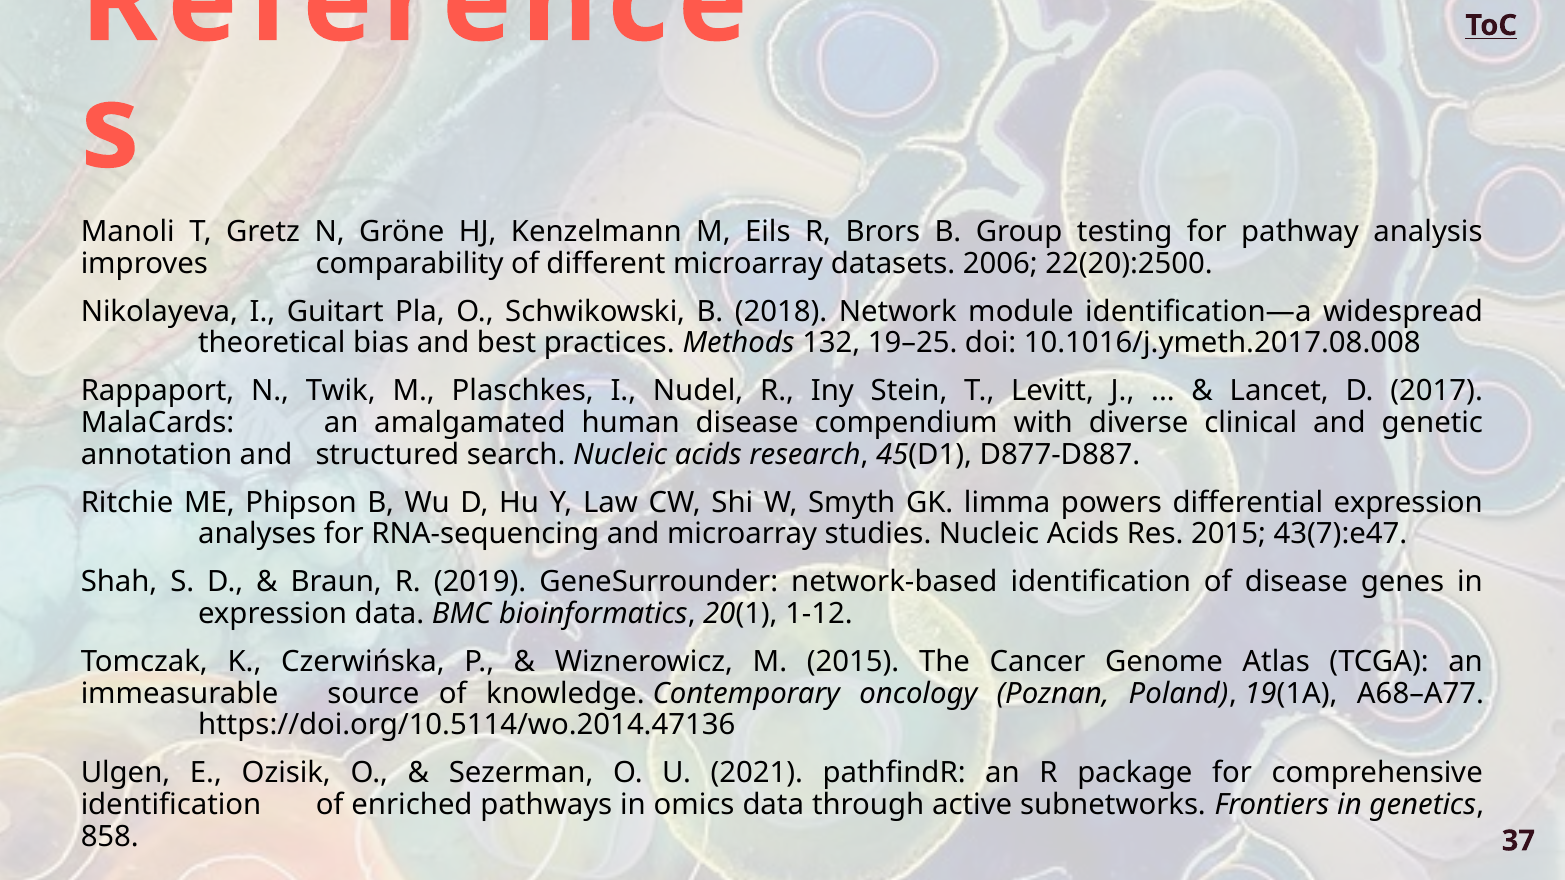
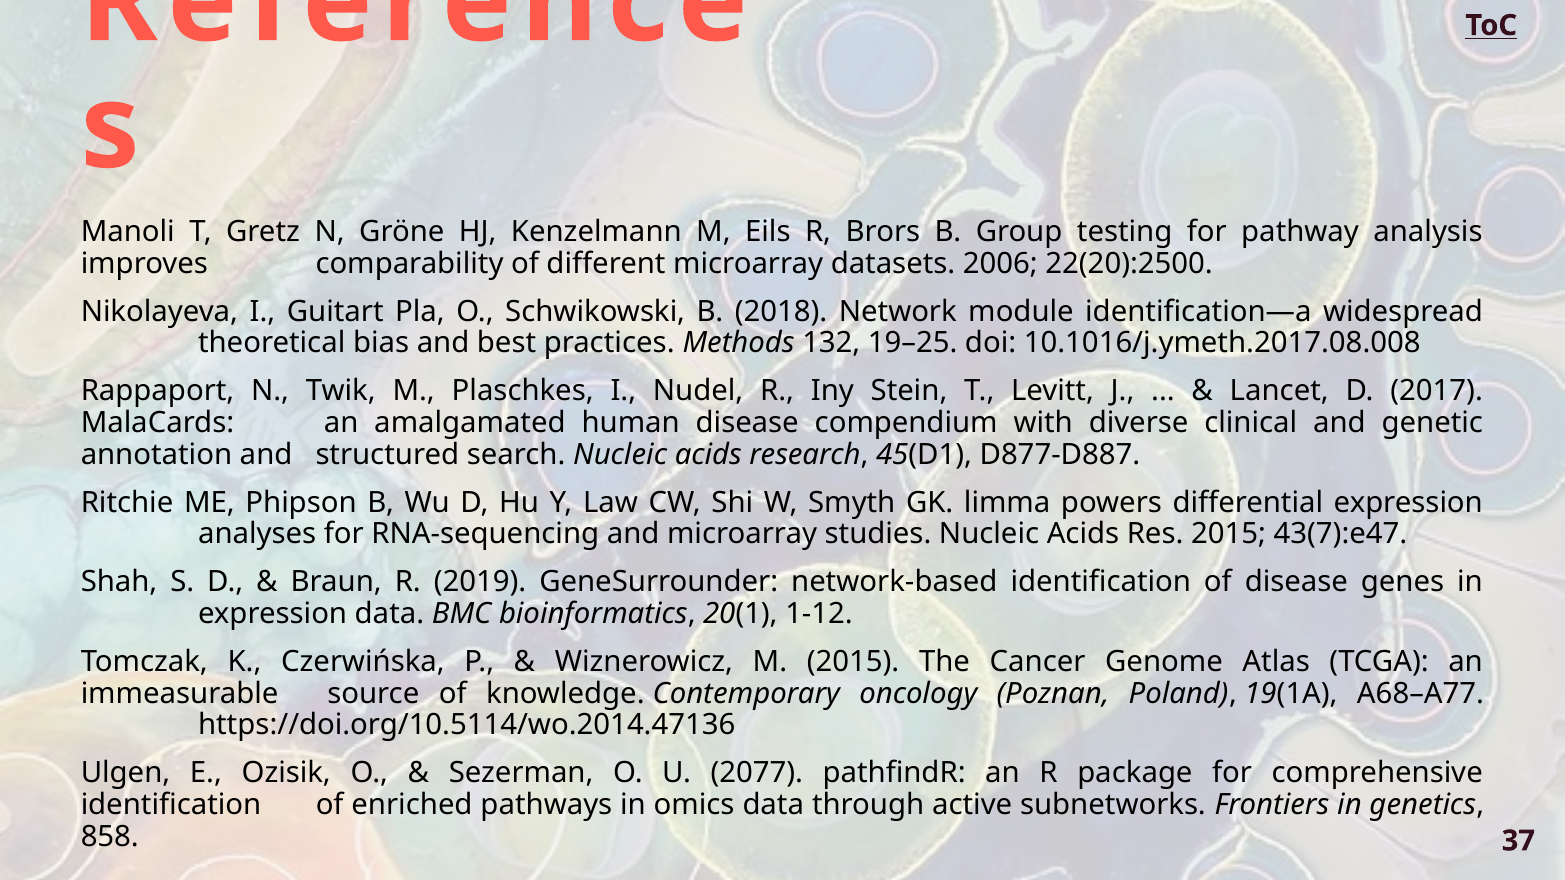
2021: 2021 -> 2077 (757, 774)
